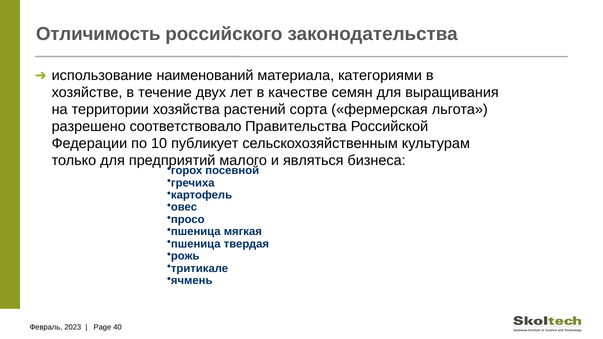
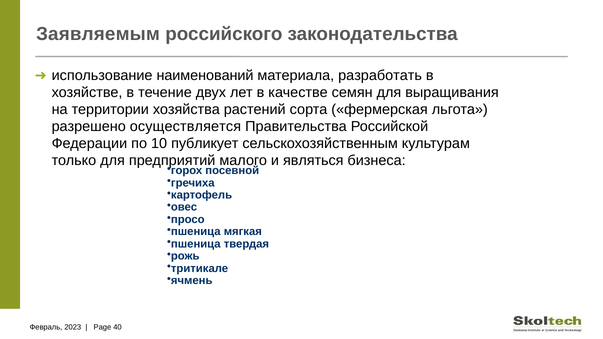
Отличимость: Отличимость -> Заявляемым (98, 34)
категориями: категориями -> разработать (380, 76)
соответствовало: соответствовало -> осуществляется (185, 127)
